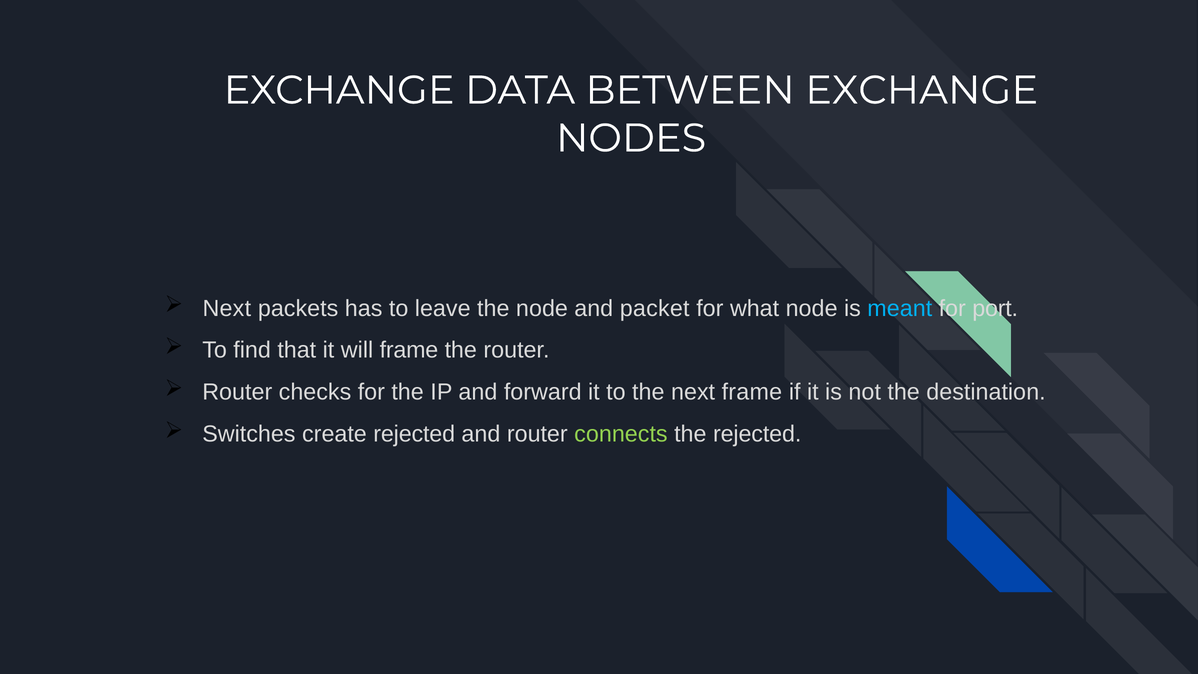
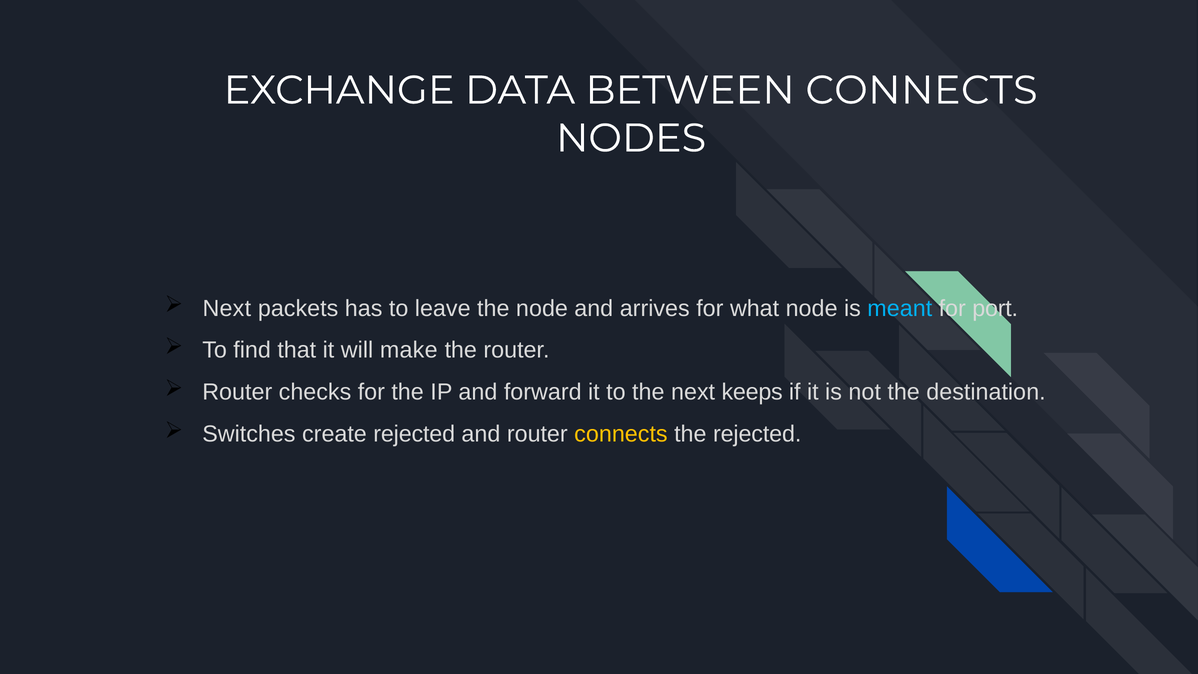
BETWEEN EXCHANGE: EXCHANGE -> CONNECTS (922, 90)
packet: packet -> arrives (655, 308)
will frame: frame -> make (409, 350)
next frame: frame -> keeps (752, 392)
connects colour: light green -> yellow (621, 434)
